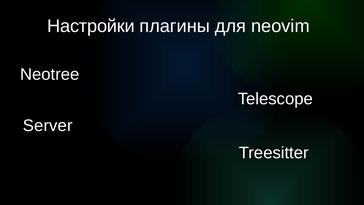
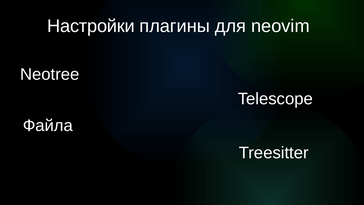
Server: Server -> Файла (48, 126)
